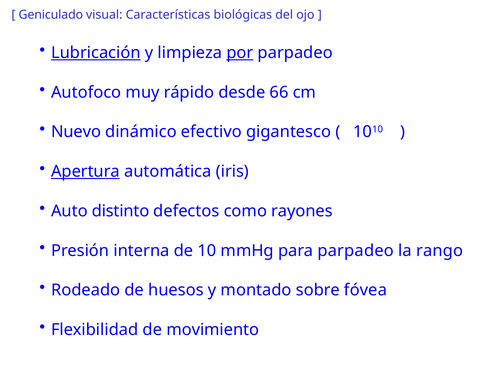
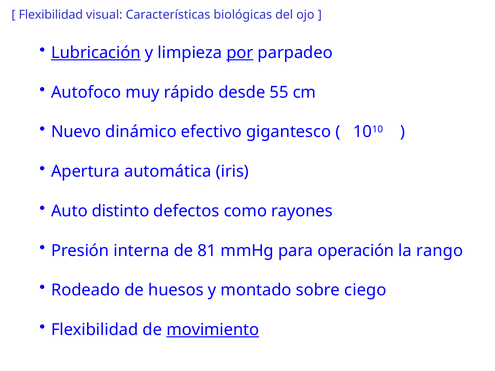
Geniculado: Geniculado -> Flexibilidad (51, 15)
66: 66 -> 55 (279, 92)
Apertura underline: present -> none (85, 172)
10: 10 -> 81 (207, 251)
para parpadeo: parpadeo -> operación (356, 251)
fóvea: fóvea -> ciego (365, 290)
movimiento underline: none -> present (213, 330)
